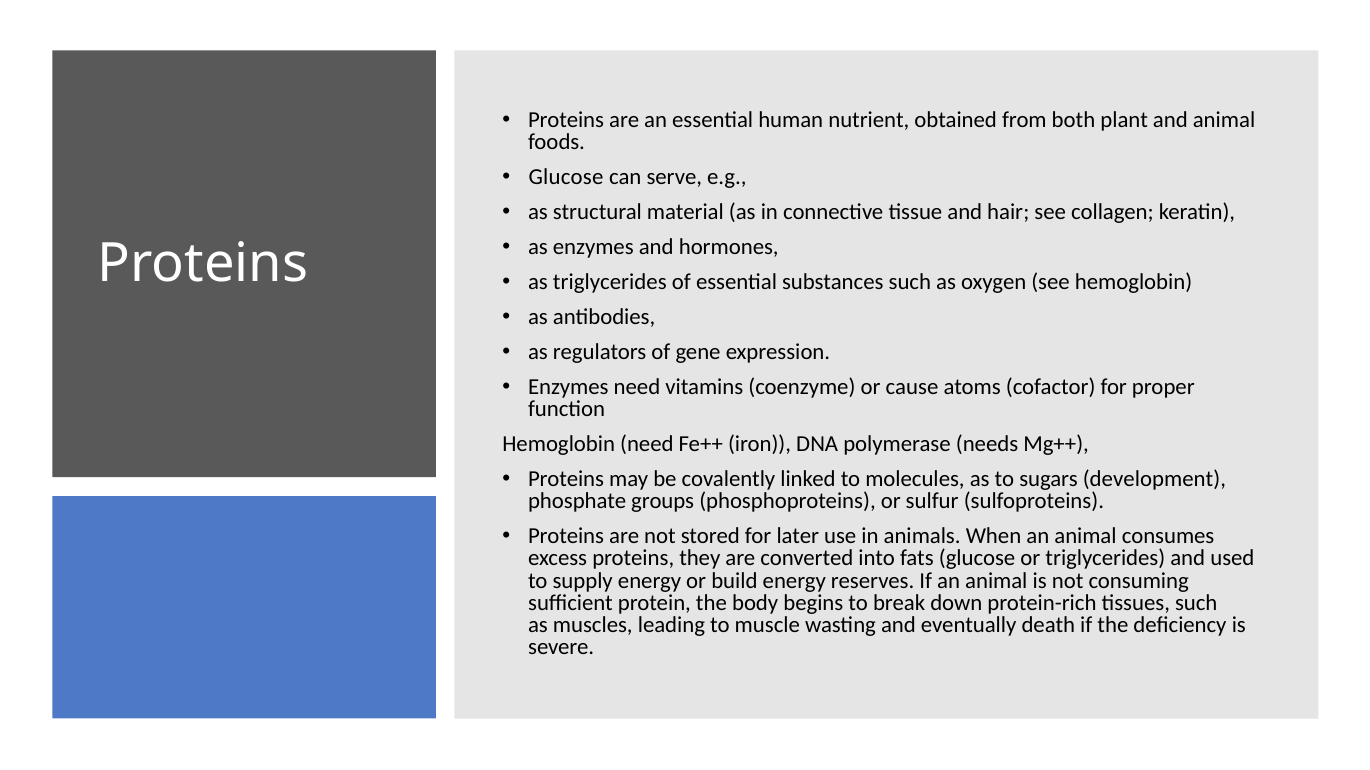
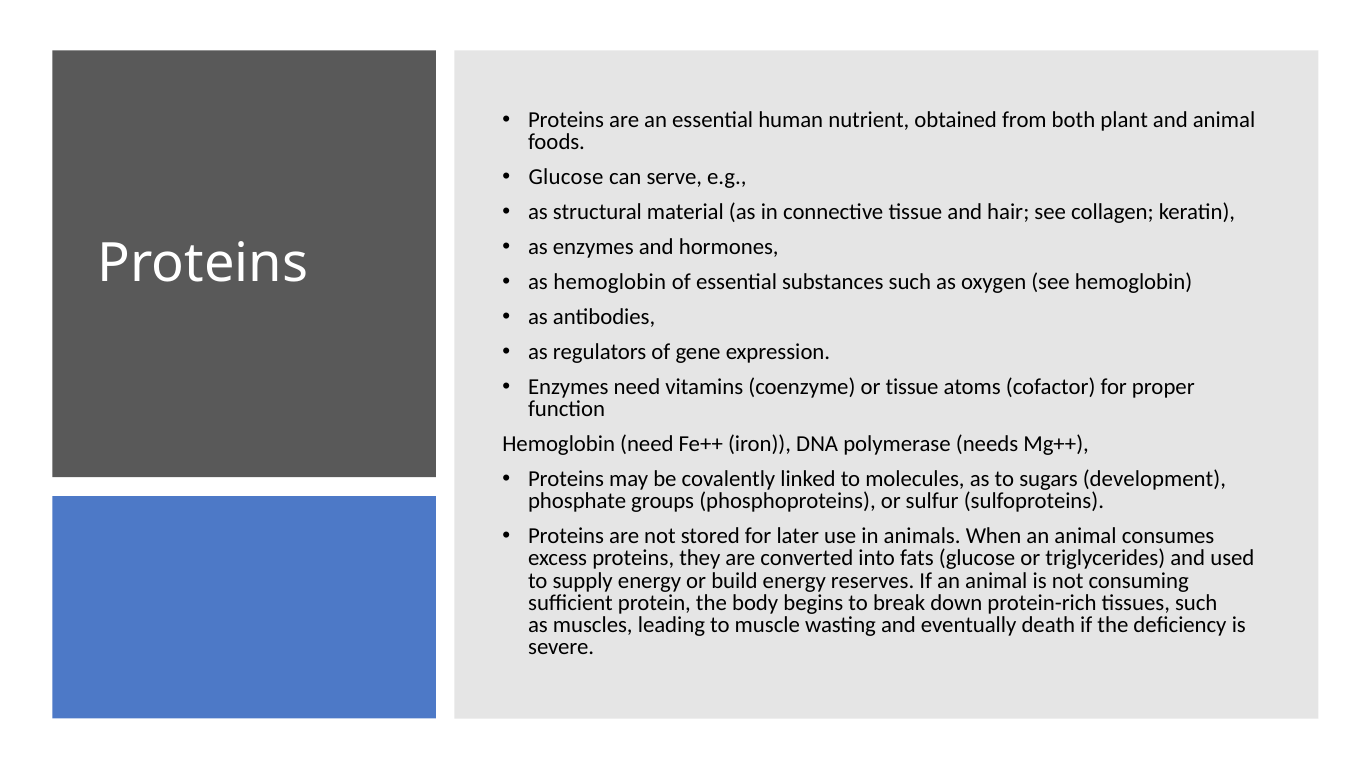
as triglycerides: triglycerides -> hemoglobin (610, 282)
or cause: cause -> tissue (912, 387)
